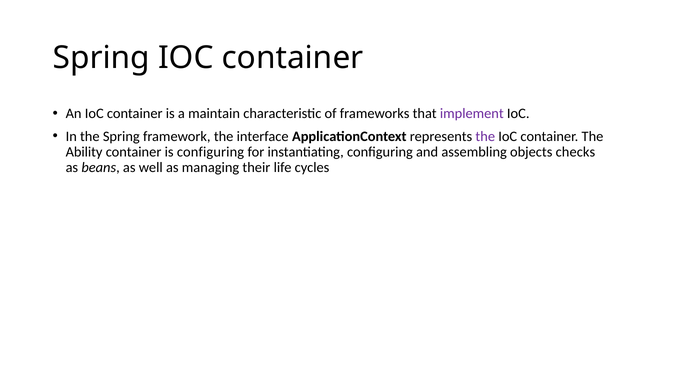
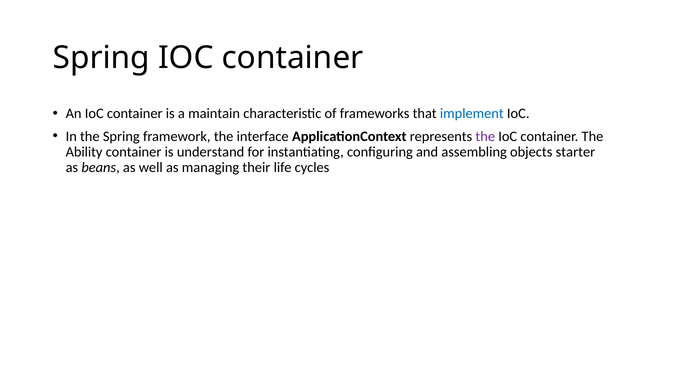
implement colour: purple -> blue (472, 114)
is configuring: configuring -> understand (211, 152)
checks: checks -> starter (575, 152)
